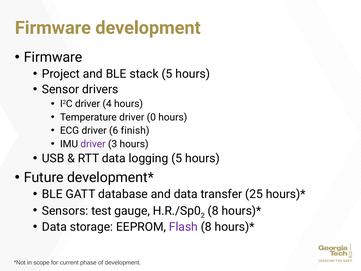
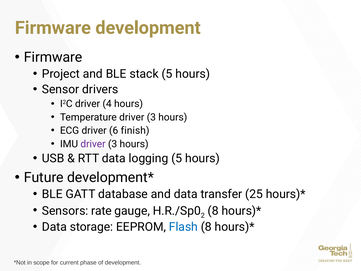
Temperature driver 0: 0 -> 3 (151, 117)
test: test -> rate (101, 211)
Flash colour: purple -> blue (183, 227)
